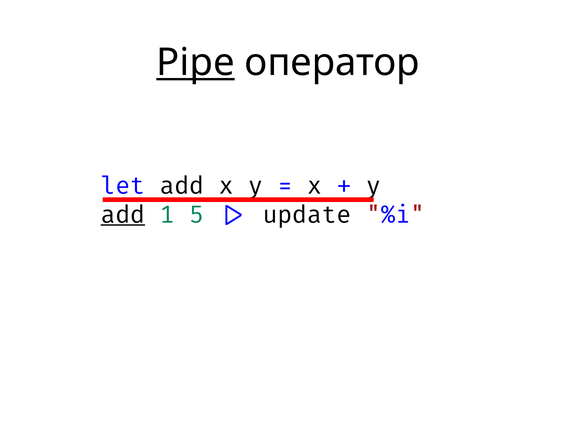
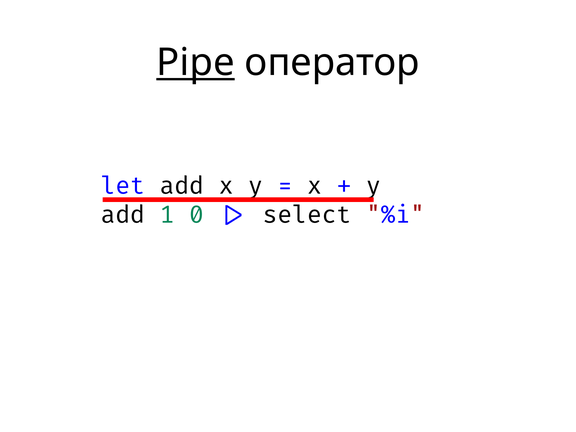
add underline: present -> none (123, 215)
5: 5 -> 0 (197, 215)
update: update -> select (307, 215)
